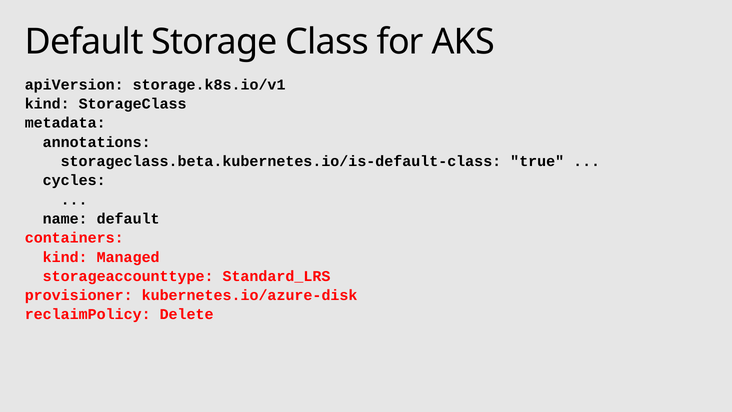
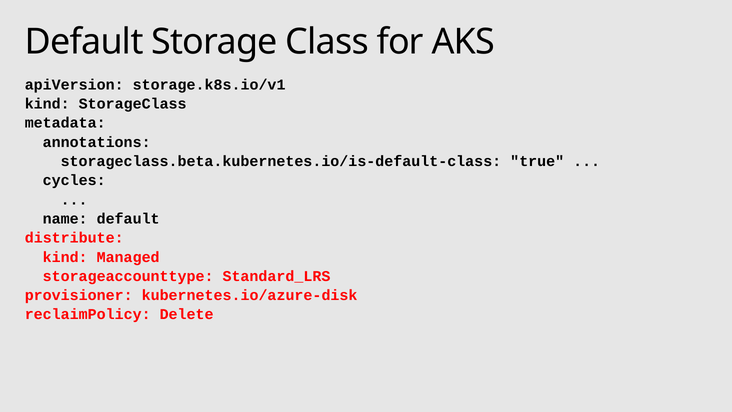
containers: containers -> distribute (74, 238)
